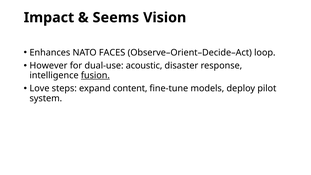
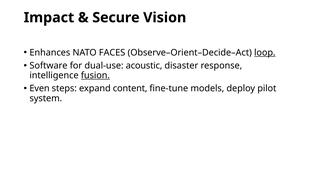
Seems: Seems -> Secure (116, 18)
loop underline: none -> present (265, 53)
However: However -> Software (49, 66)
Love: Love -> Even (40, 88)
